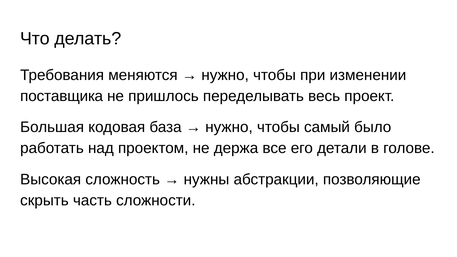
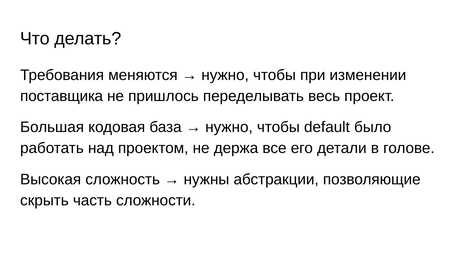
самый: самый -> default (327, 127)
